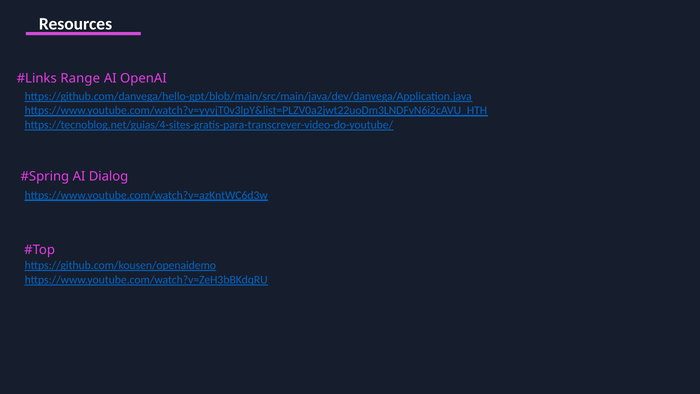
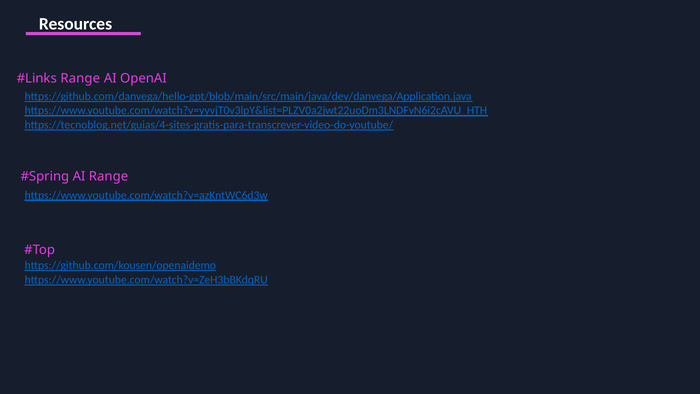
AI Dialog: Dialog -> Range (108, 176)
